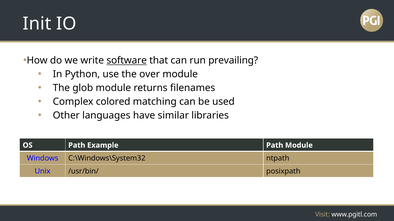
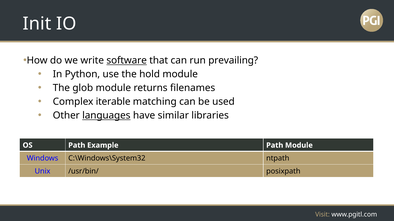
over: over -> hold (150, 74)
colored: colored -> iterable (113, 102)
languages underline: none -> present (106, 116)
